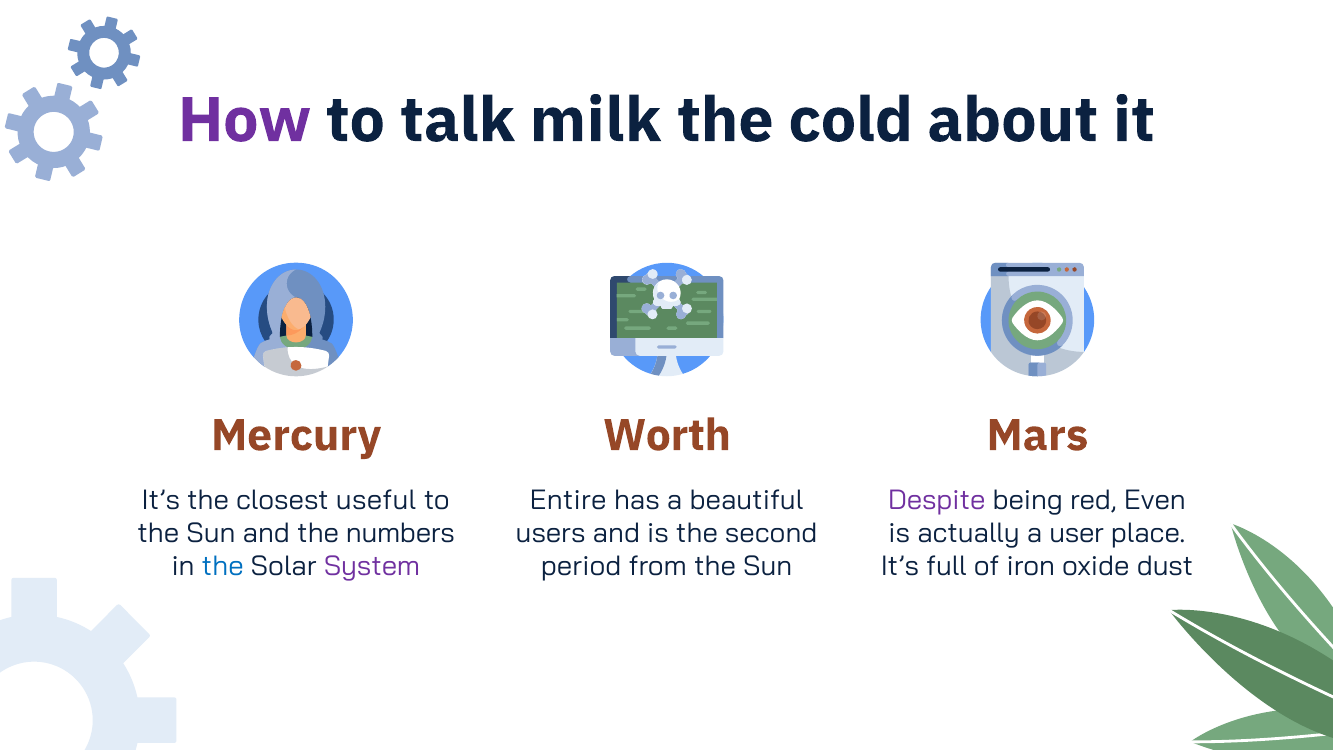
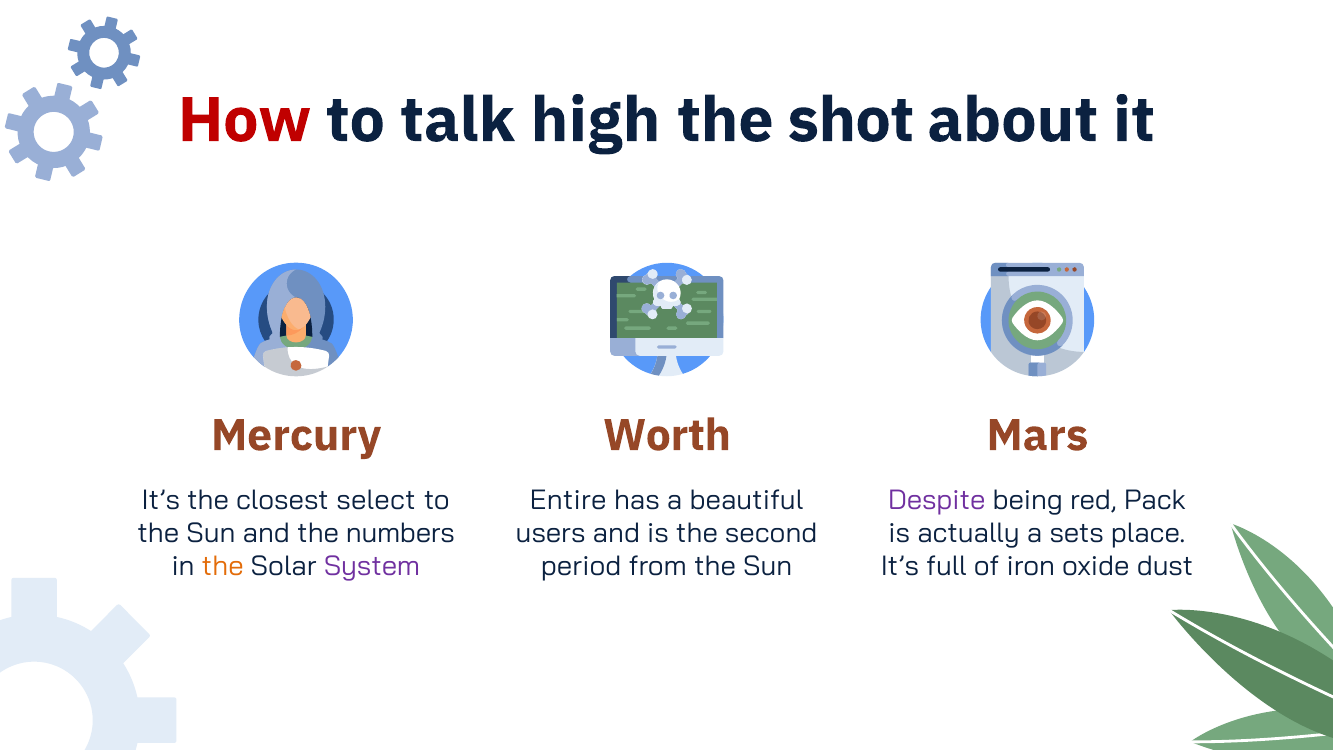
How colour: purple -> red (245, 120)
milk: milk -> high (596, 120)
cold: cold -> shot (851, 120)
useful: useful -> select (376, 500)
Even: Even -> Pack (1155, 500)
user: user -> sets (1077, 533)
the colour: blue -> orange (223, 566)
